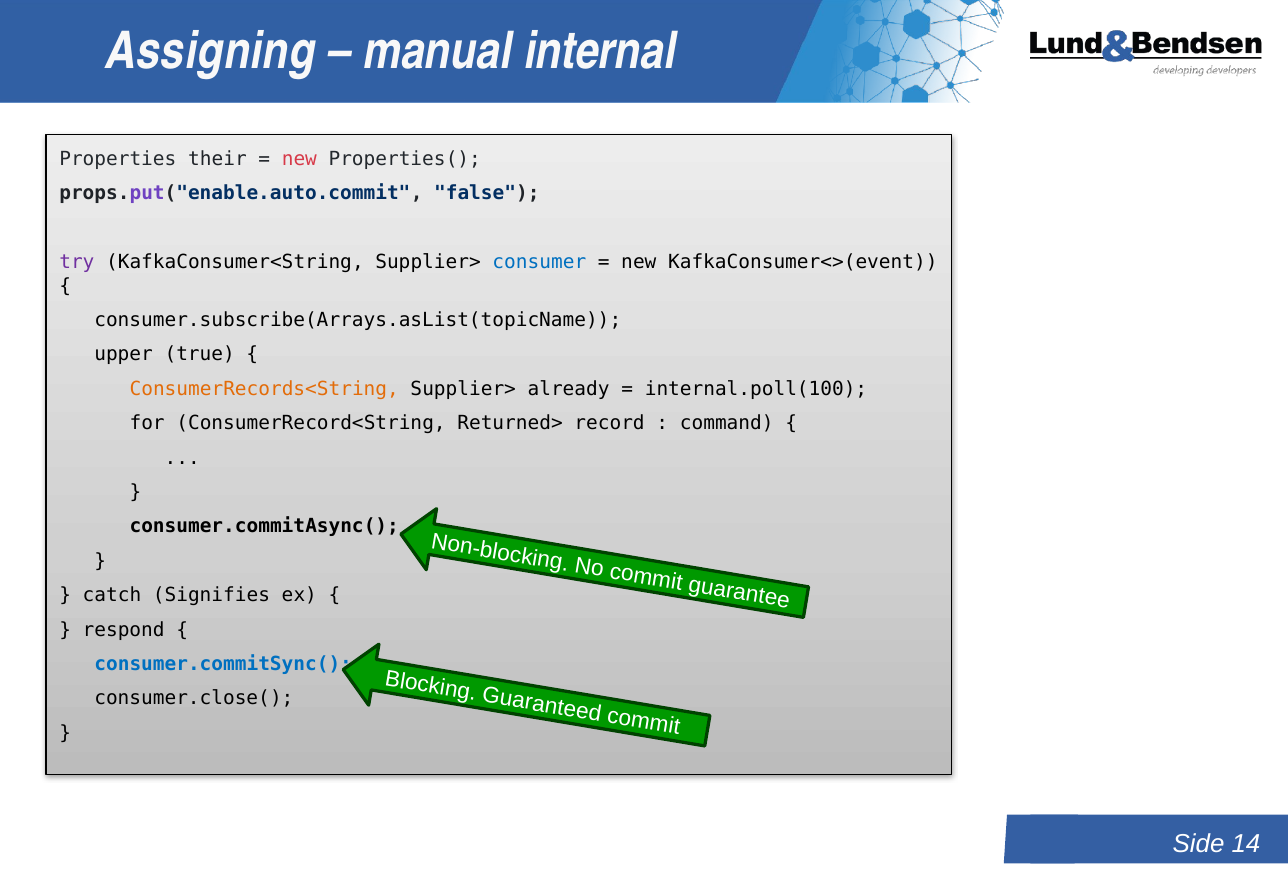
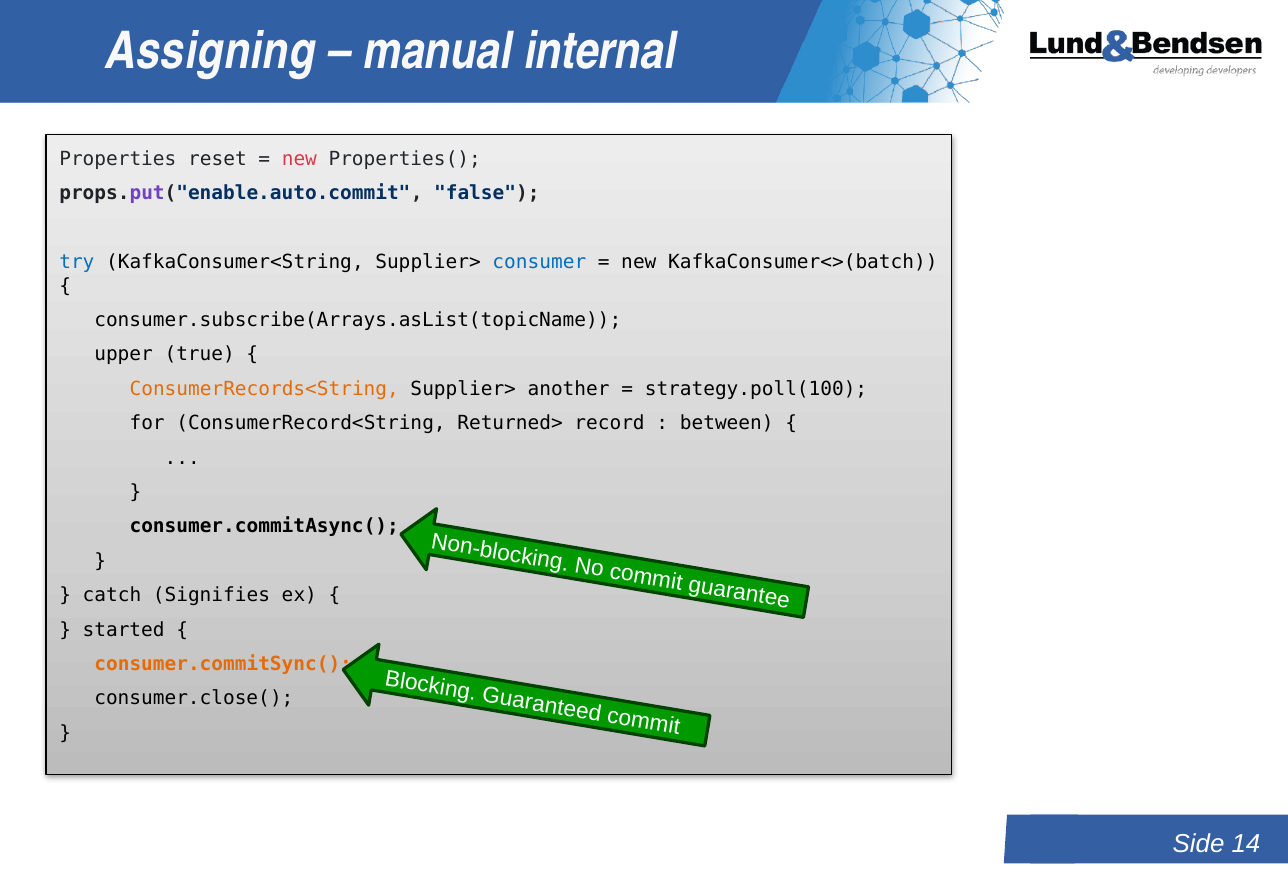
their: their -> reset (217, 159)
try colour: purple -> blue (77, 262)
KafkaConsumer<>(event: KafkaConsumer<>(event -> KafkaConsumer<>(batch (803, 262)
already: already -> another (569, 389)
internal.poll(100: internal.poll(100 -> strategy.poll(100 (756, 389)
command: command -> between (727, 423)
respond: respond -> started (124, 630)
consumer.commitSync( colour: blue -> orange (223, 664)
